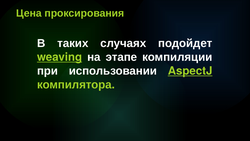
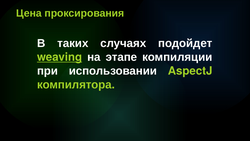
AspectJ underline: present -> none (190, 71)
